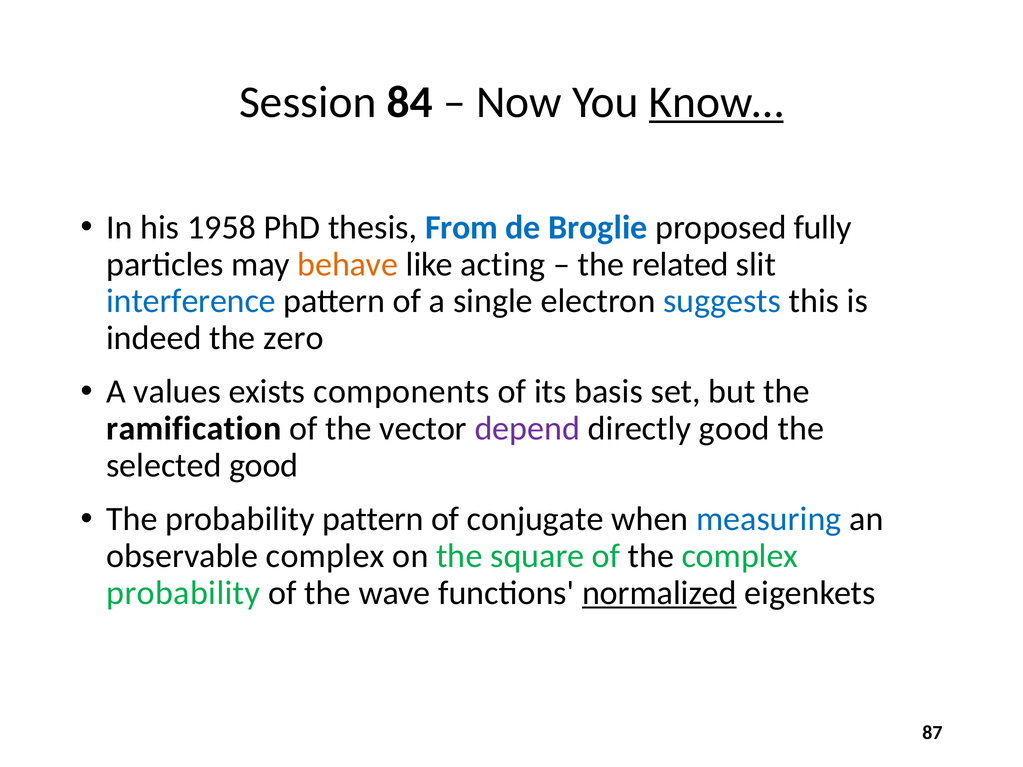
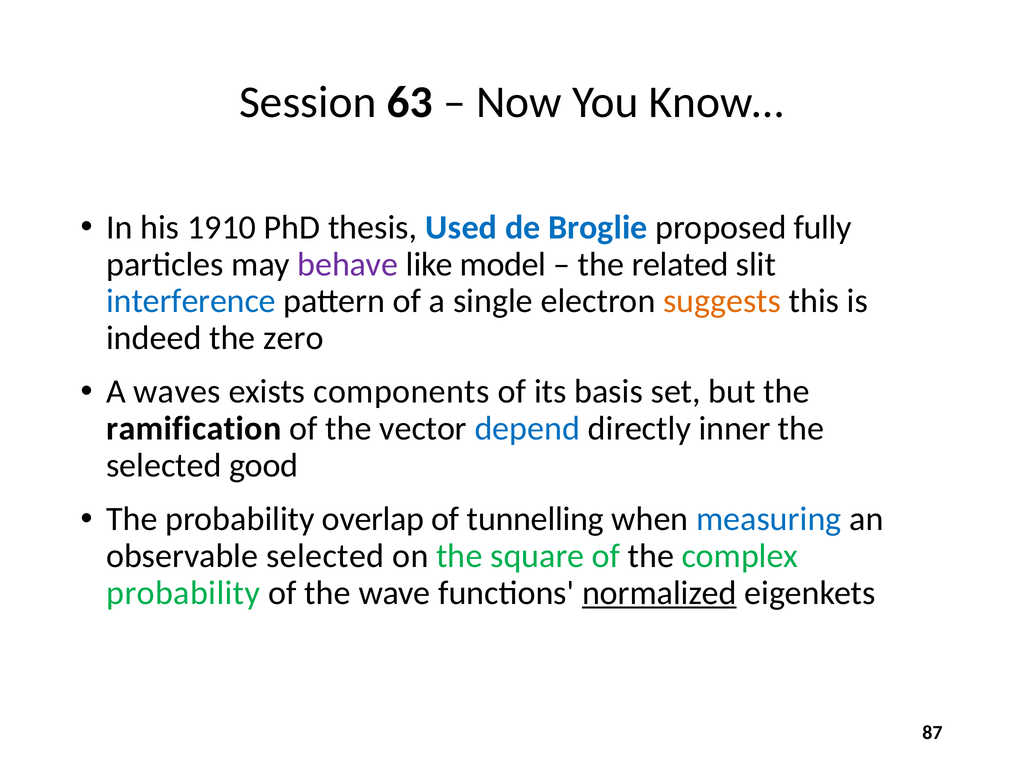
84: 84 -> 63 (410, 102)
Know… underline: present -> none (716, 102)
1958: 1958 -> 1910 (222, 228)
From: From -> Used (461, 228)
behave colour: orange -> purple (348, 264)
acting: acting -> model (503, 264)
suggests colour: blue -> orange (722, 301)
values: values -> waves (177, 392)
depend colour: purple -> blue (527, 429)
directly good: good -> inner (735, 429)
probability pattern: pattern -> overlap (373, 519)
conjugate: conjugate -> tunnelling (535, 519)
observable complex: complex -> selected (325, 556)
